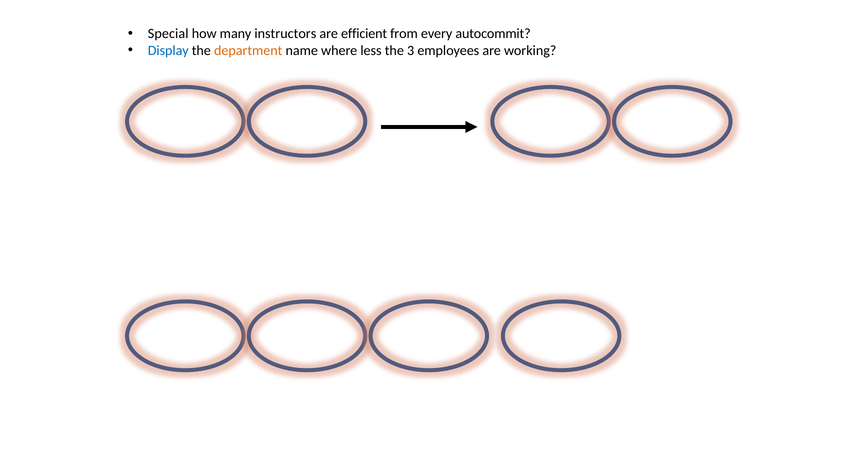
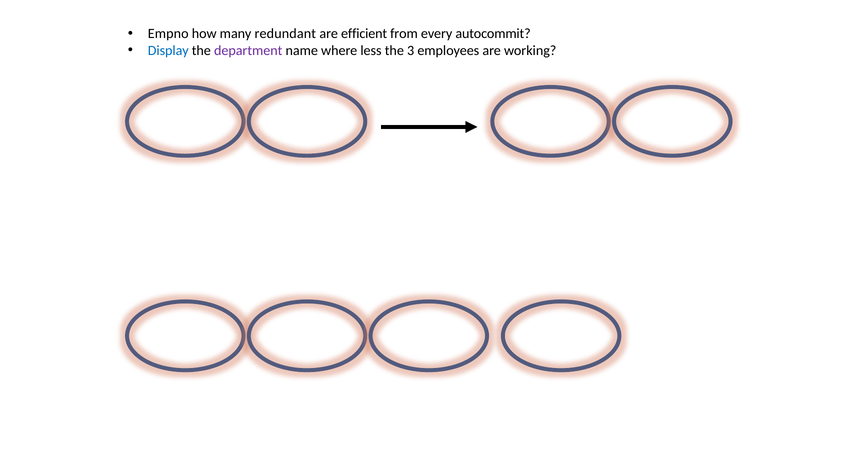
Special: Special -> Empno (168, 34)
instructors: instructors -> redundant (285, 34)
department colour: orange -> purple (248, 51)
